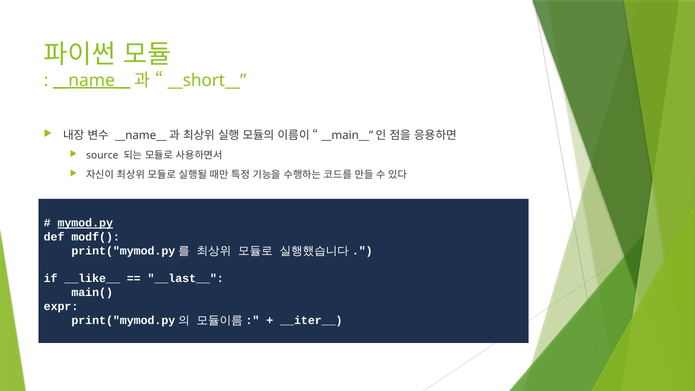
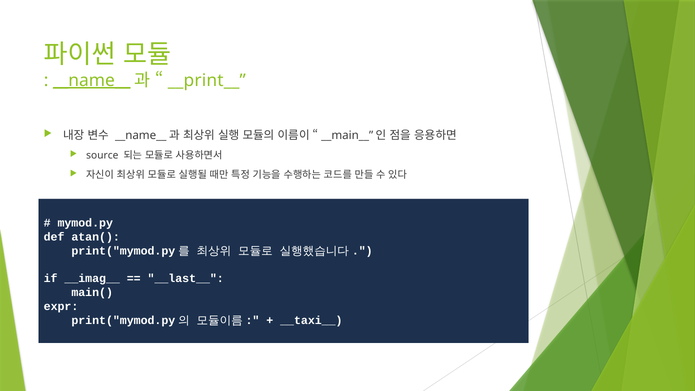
__short__: __short__ -> __print__ (207, 80)
mymod.py underline: present -> none (85, 223)
modf(: modf( -> atan( (96, 237)
__like__: __like__ -> __imag__ (92, 279)
__iter__: __iter__ -> __taxi__ (311, 320)
